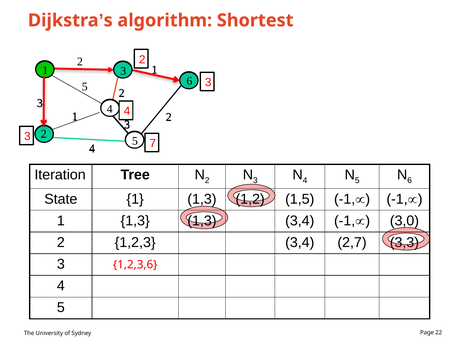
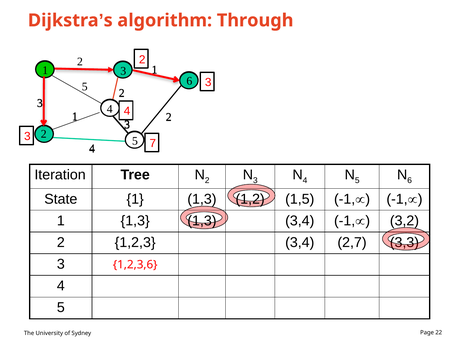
Shortest: Shortest -> Through (255, 20)
3,0: 3,0 -> 3,2 (404, 221)
